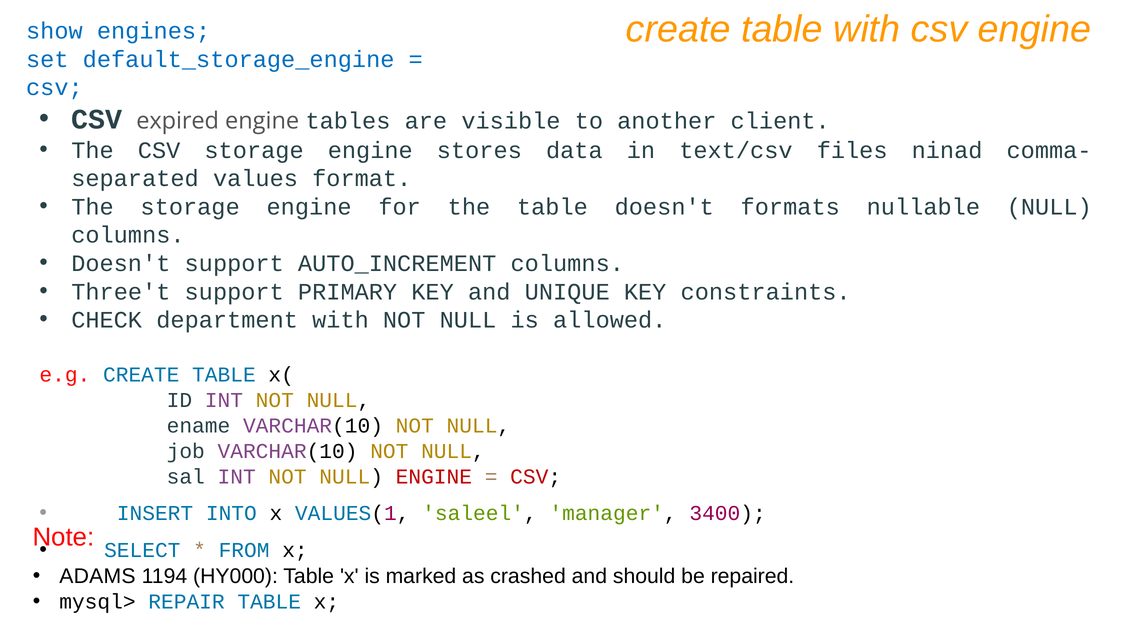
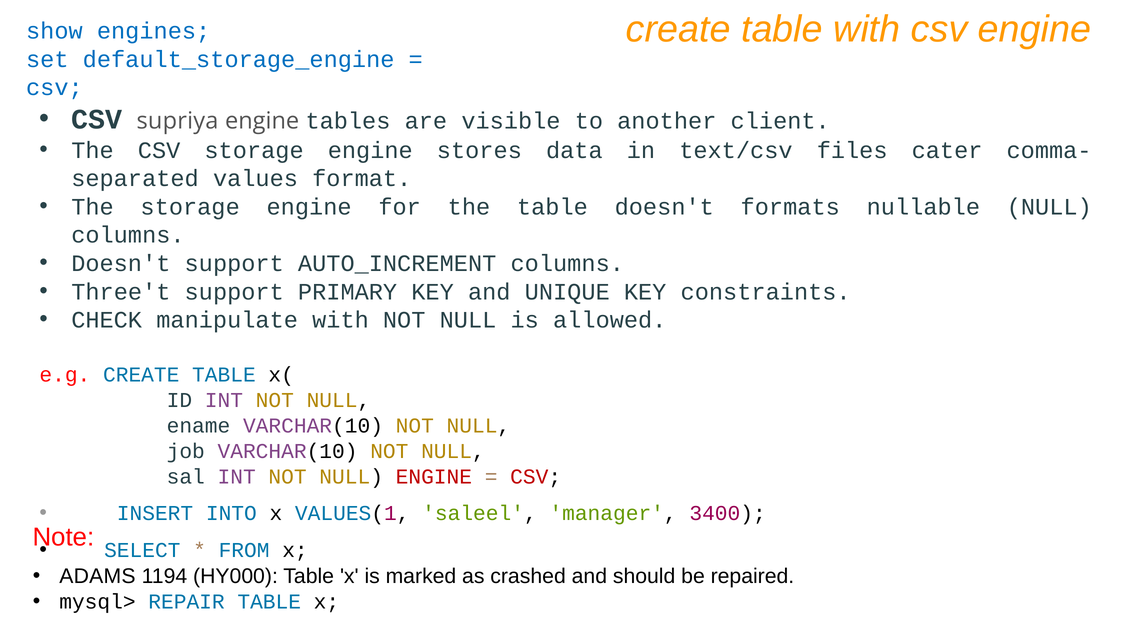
expired: expired -> supriya (177, 121)
ninad: ninad -> cater (947, 150)
department: department -> manipulate (227, 320)
